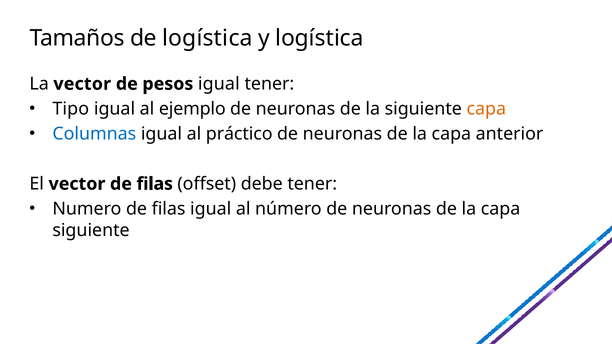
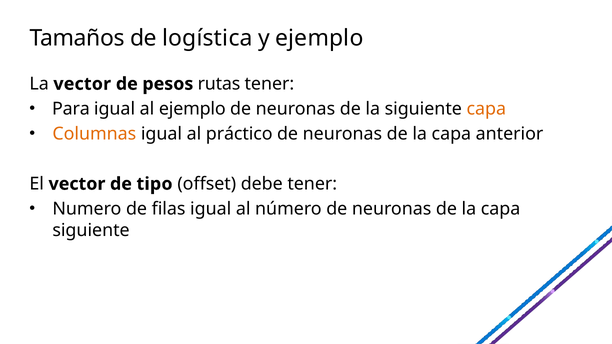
y logística: logística -> ejemplo (319, 38)
pesos igual: igual -> rutas (219, 84)
Tipo: Tipo -> Para (71, 109)
Columnas colour: blue -> orange (94, 134)
vector de filas: filas -> tipo (155, 184)
